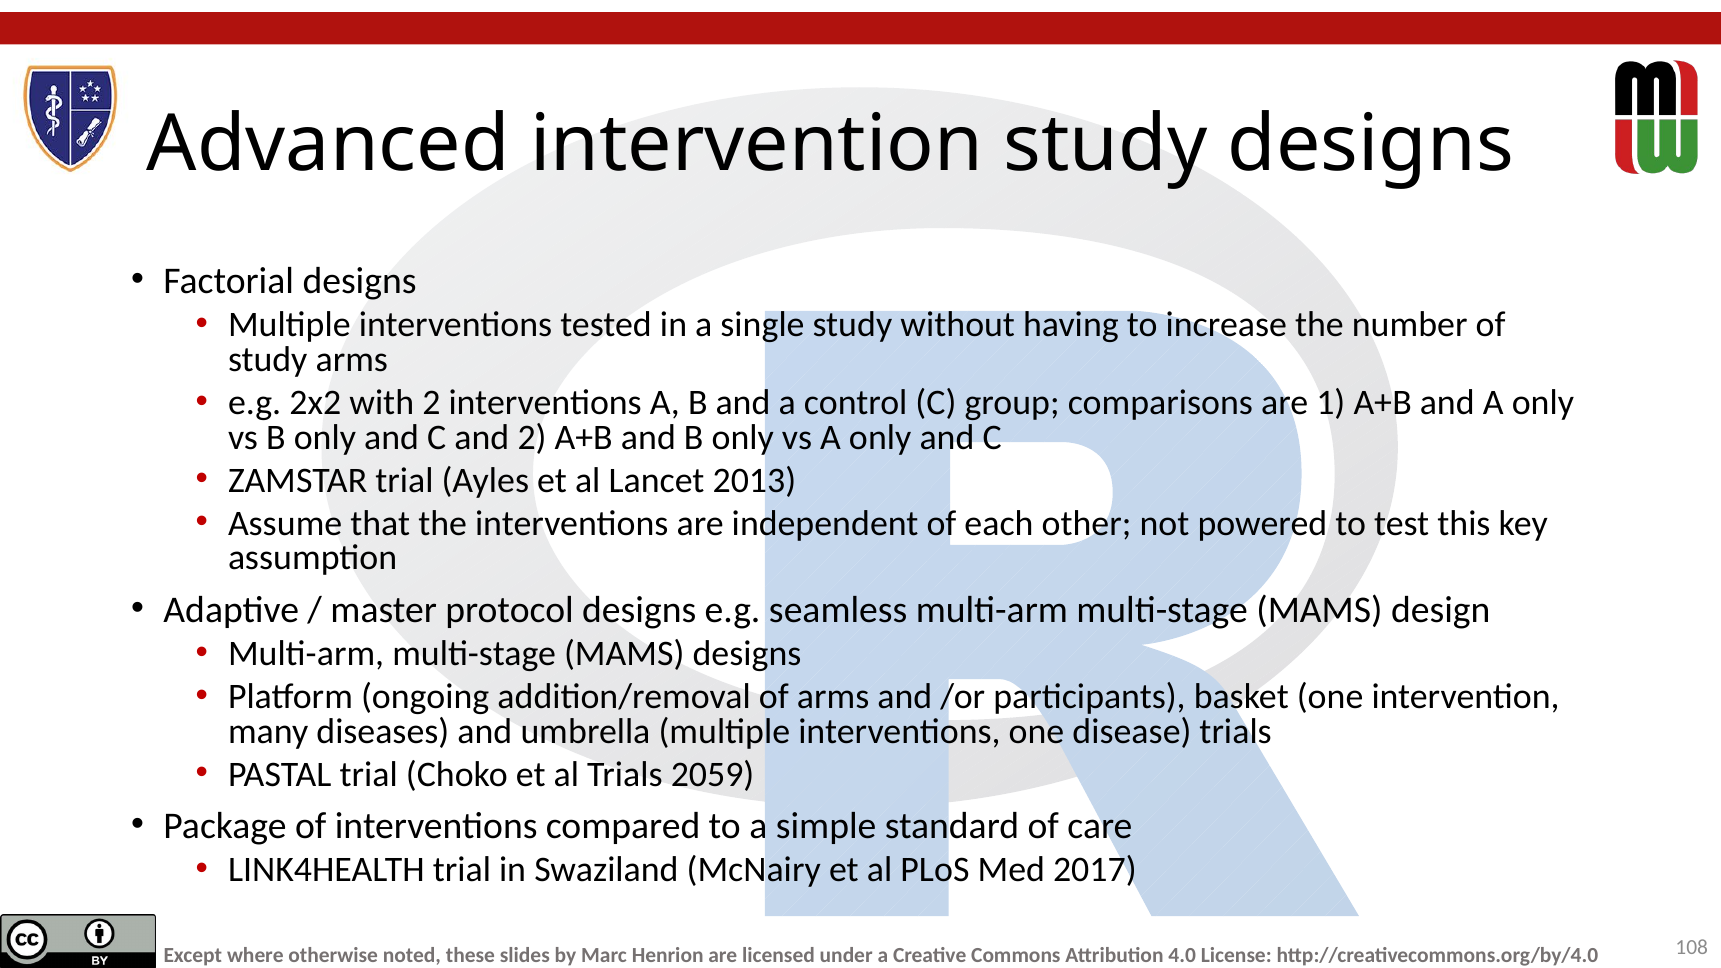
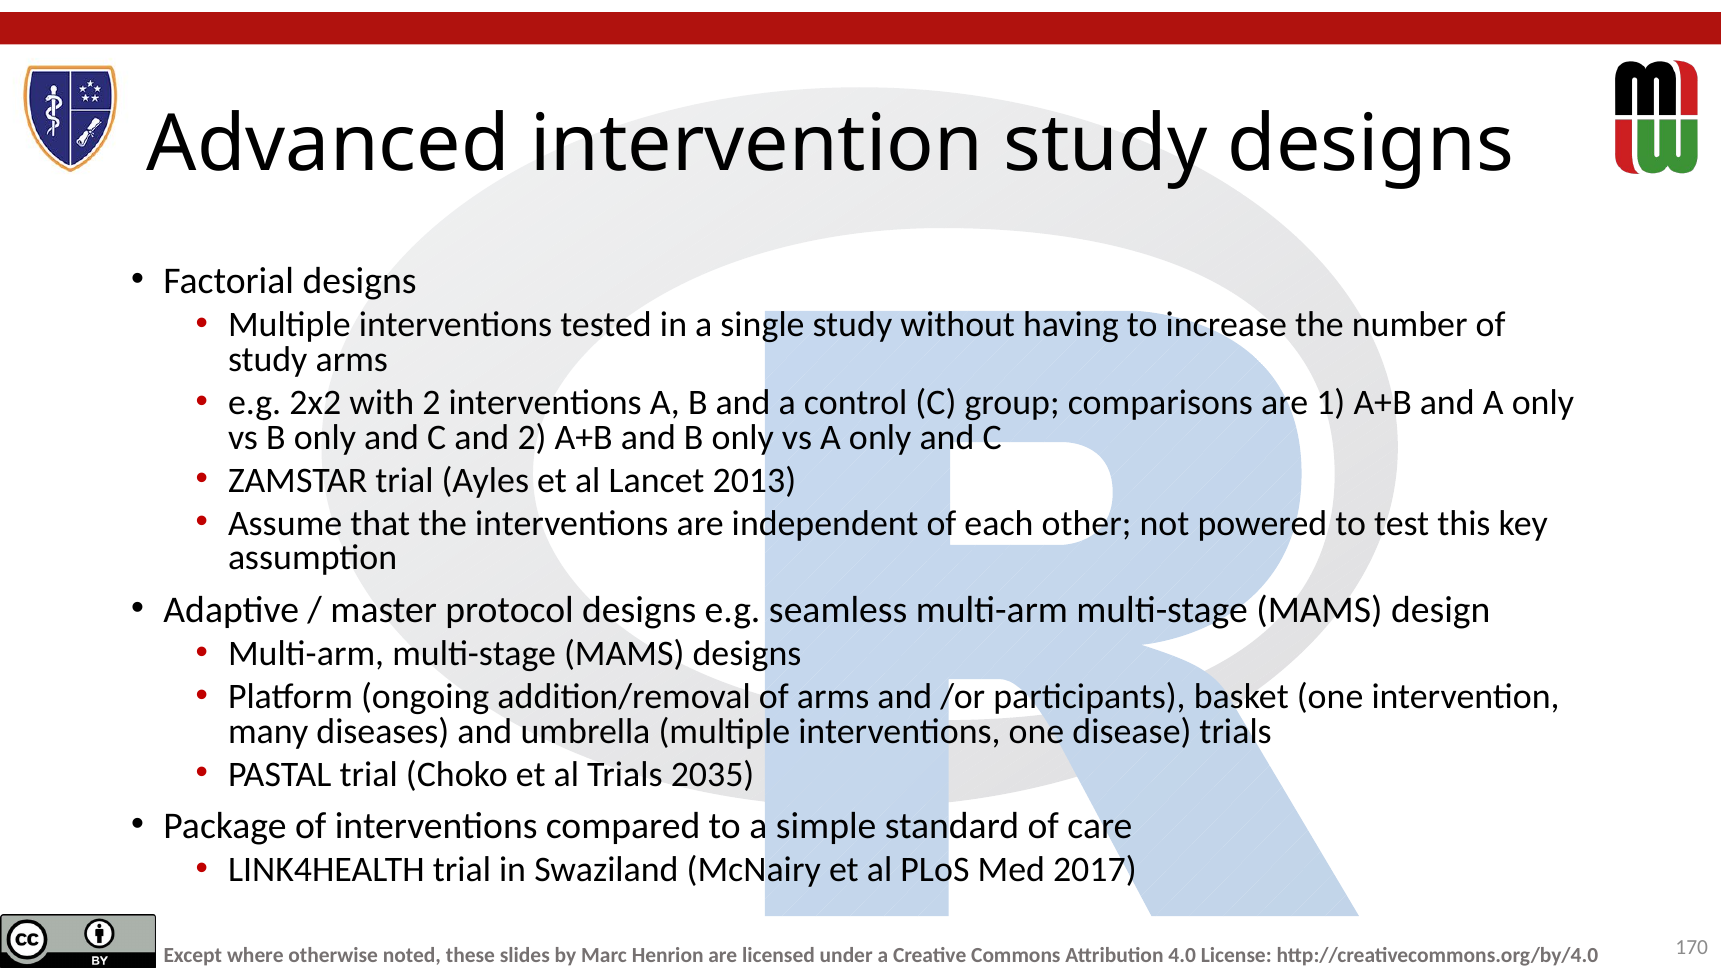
2059: 2059 -> 2035 (713, 774)
108: 108 -> 170 (1692, 947)
